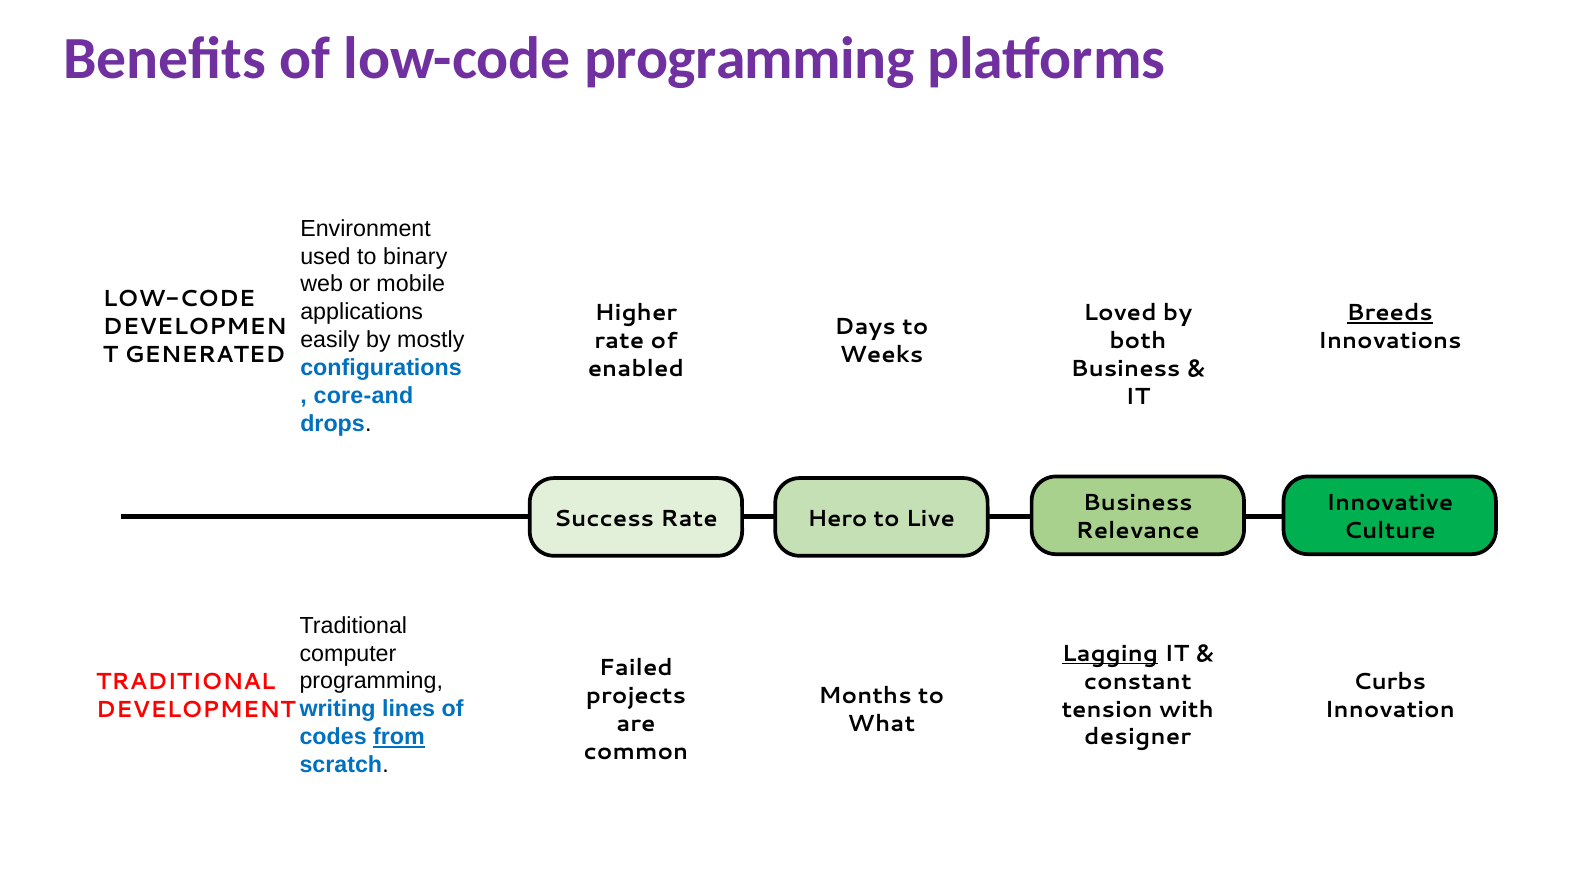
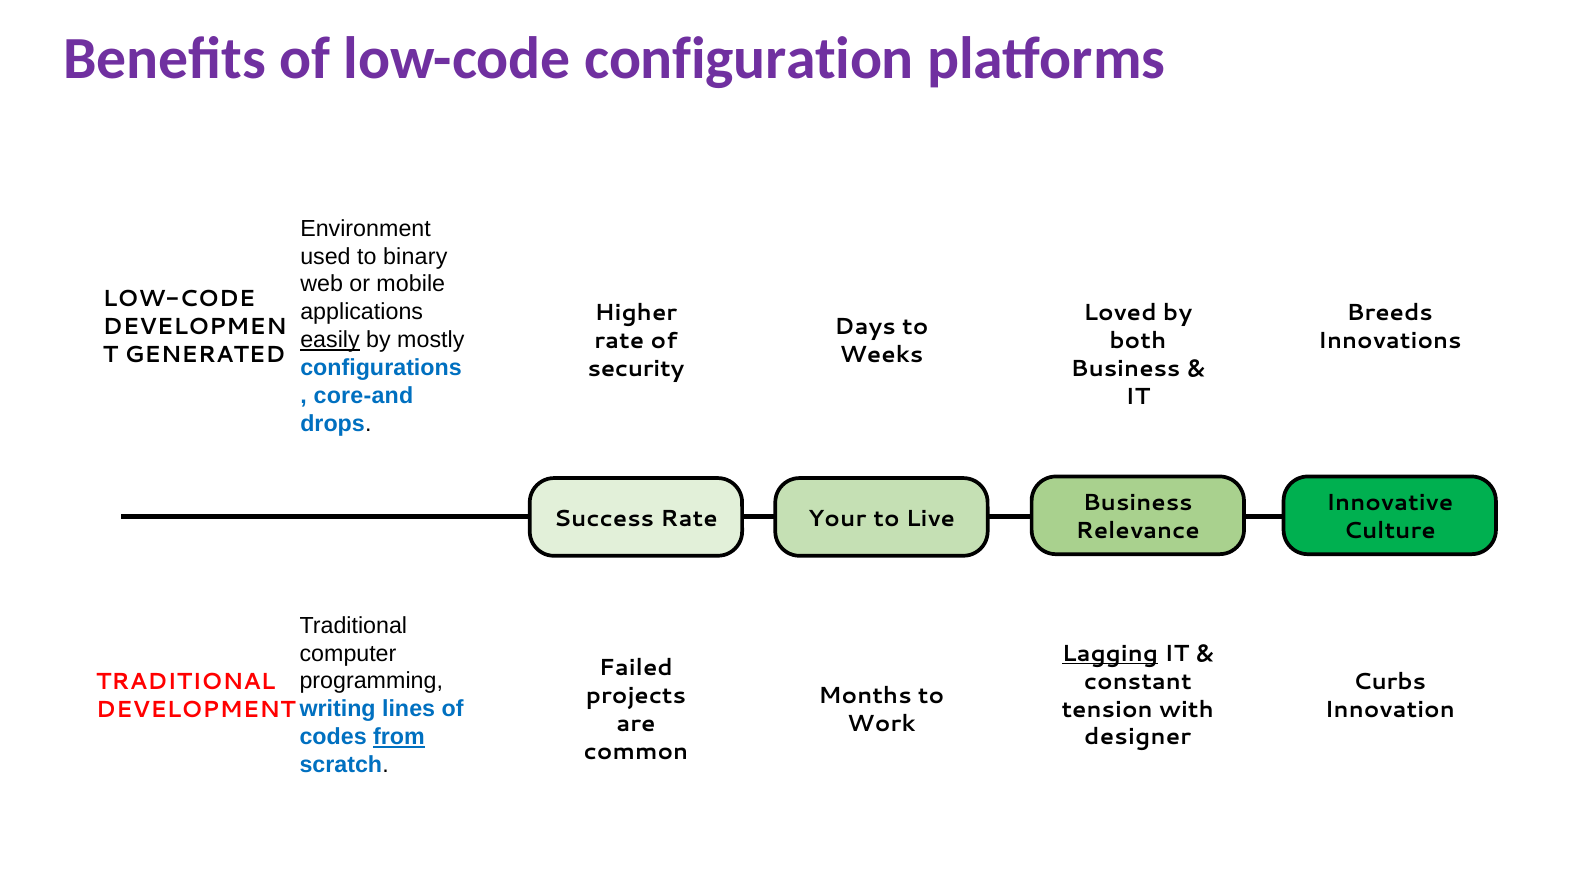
low-code programming: programming -> configuration (749, 59)
Breeds underline: present -> none (1390, 313)
easily underline: none -> present (330, 340)
enabled: enabled -> security (636, 369)
Hero: Hero -> Your (837, 519)
What: What -> Work (881, 724)
